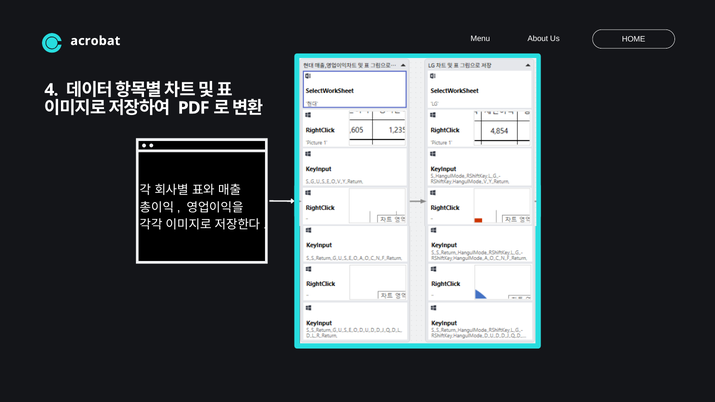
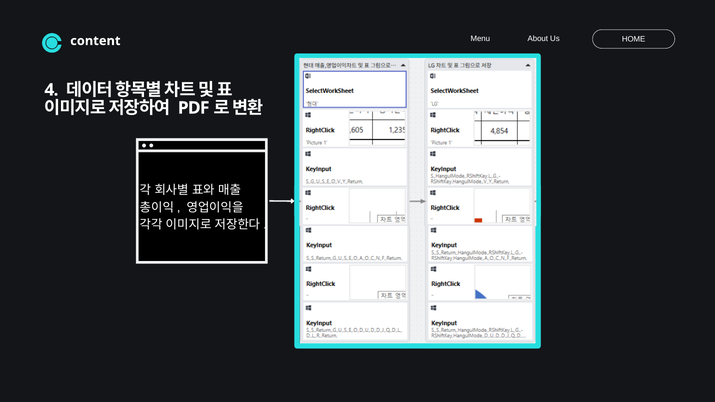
acrobat: acrobat -> content (95, 41)
